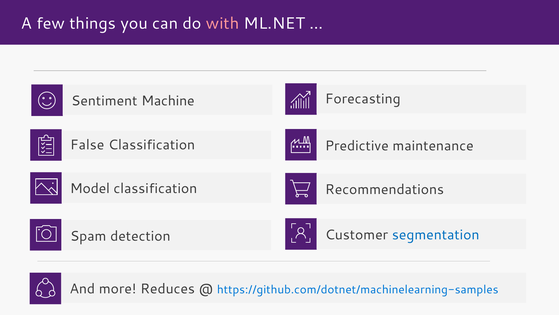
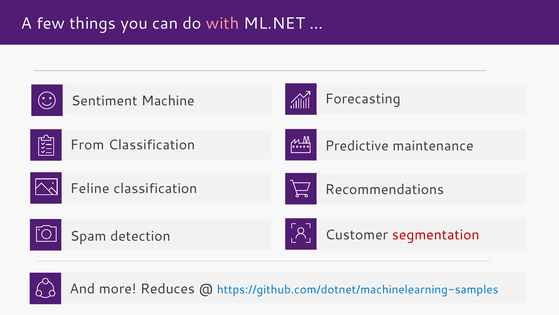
False: False -> From (87, 145)
Model: Model -> Feline (90, 188)
segmentation colour: blue -> red (436, 235)
